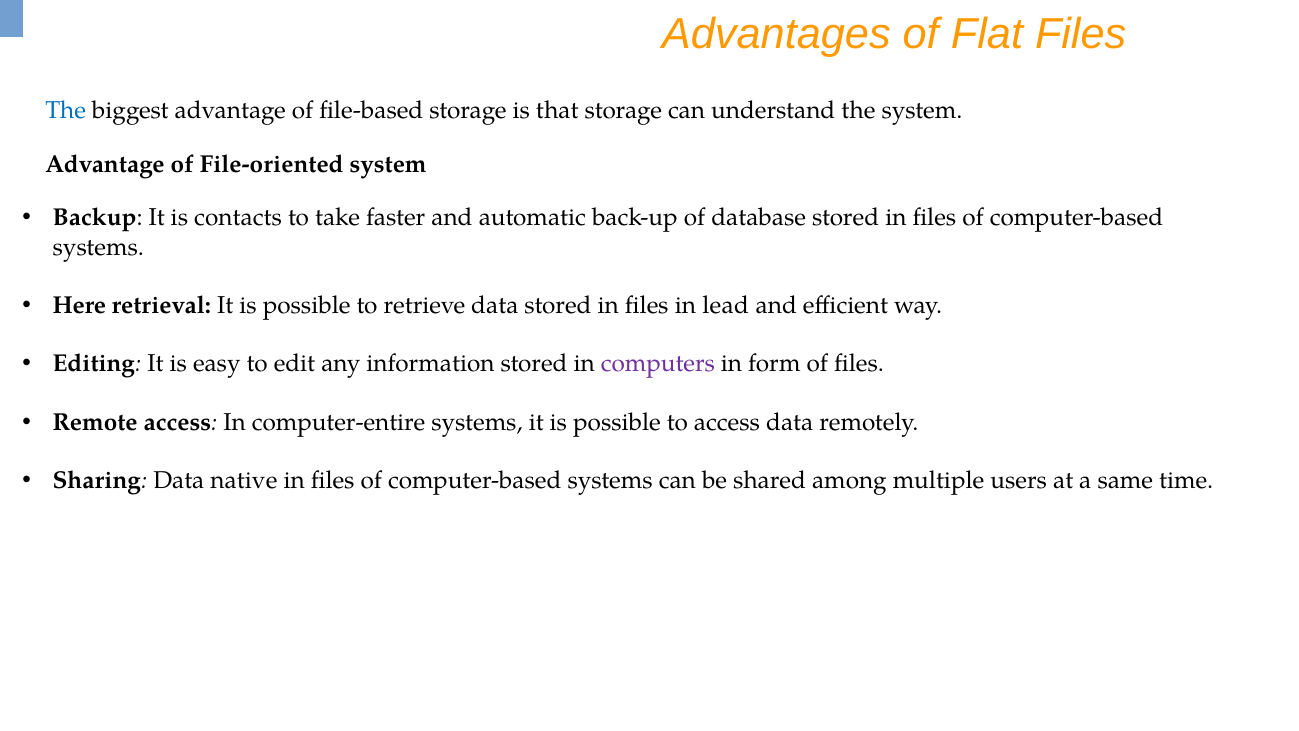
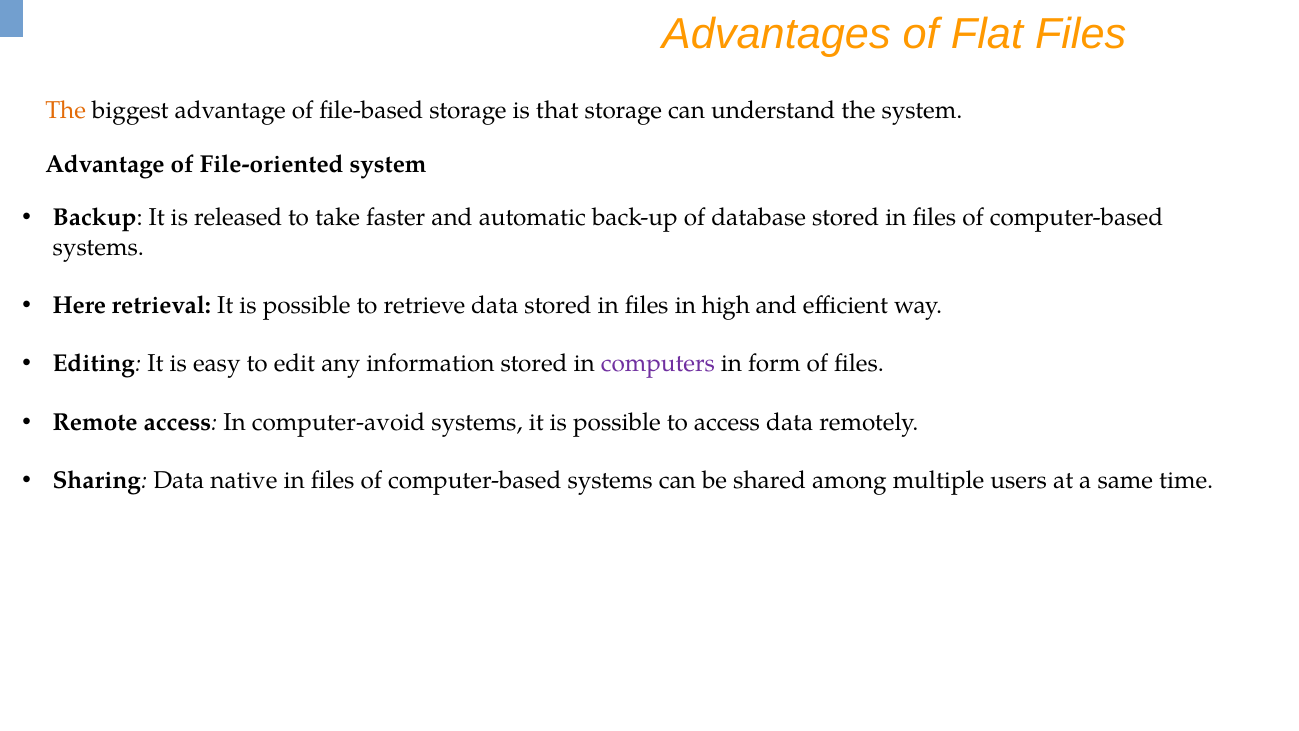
The colour: blue -> orange (66, 110)
contacts: contacts -> released (238, 218)
lead: lead -> high (726, 305)
computer-entire: computer-entire -> computer-avoid (339, 422)
